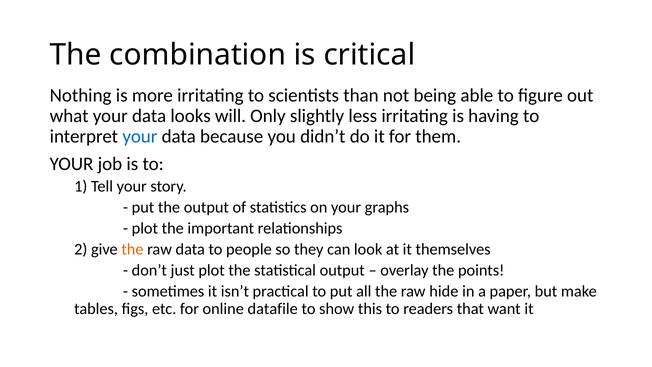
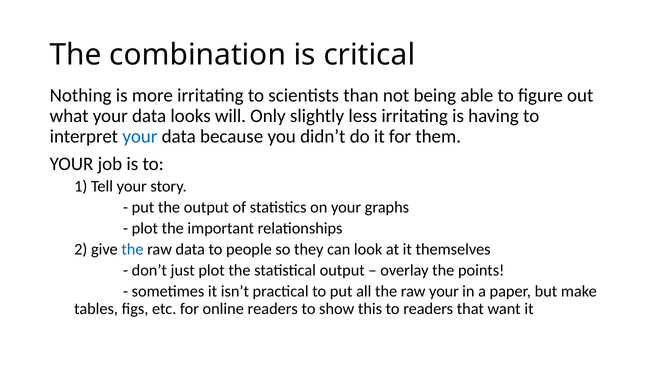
the colour: orange -> blue (132, 249)
raw hide: hide -> your (444, 291)
online datafile: datafile -> readers (273, 309)
